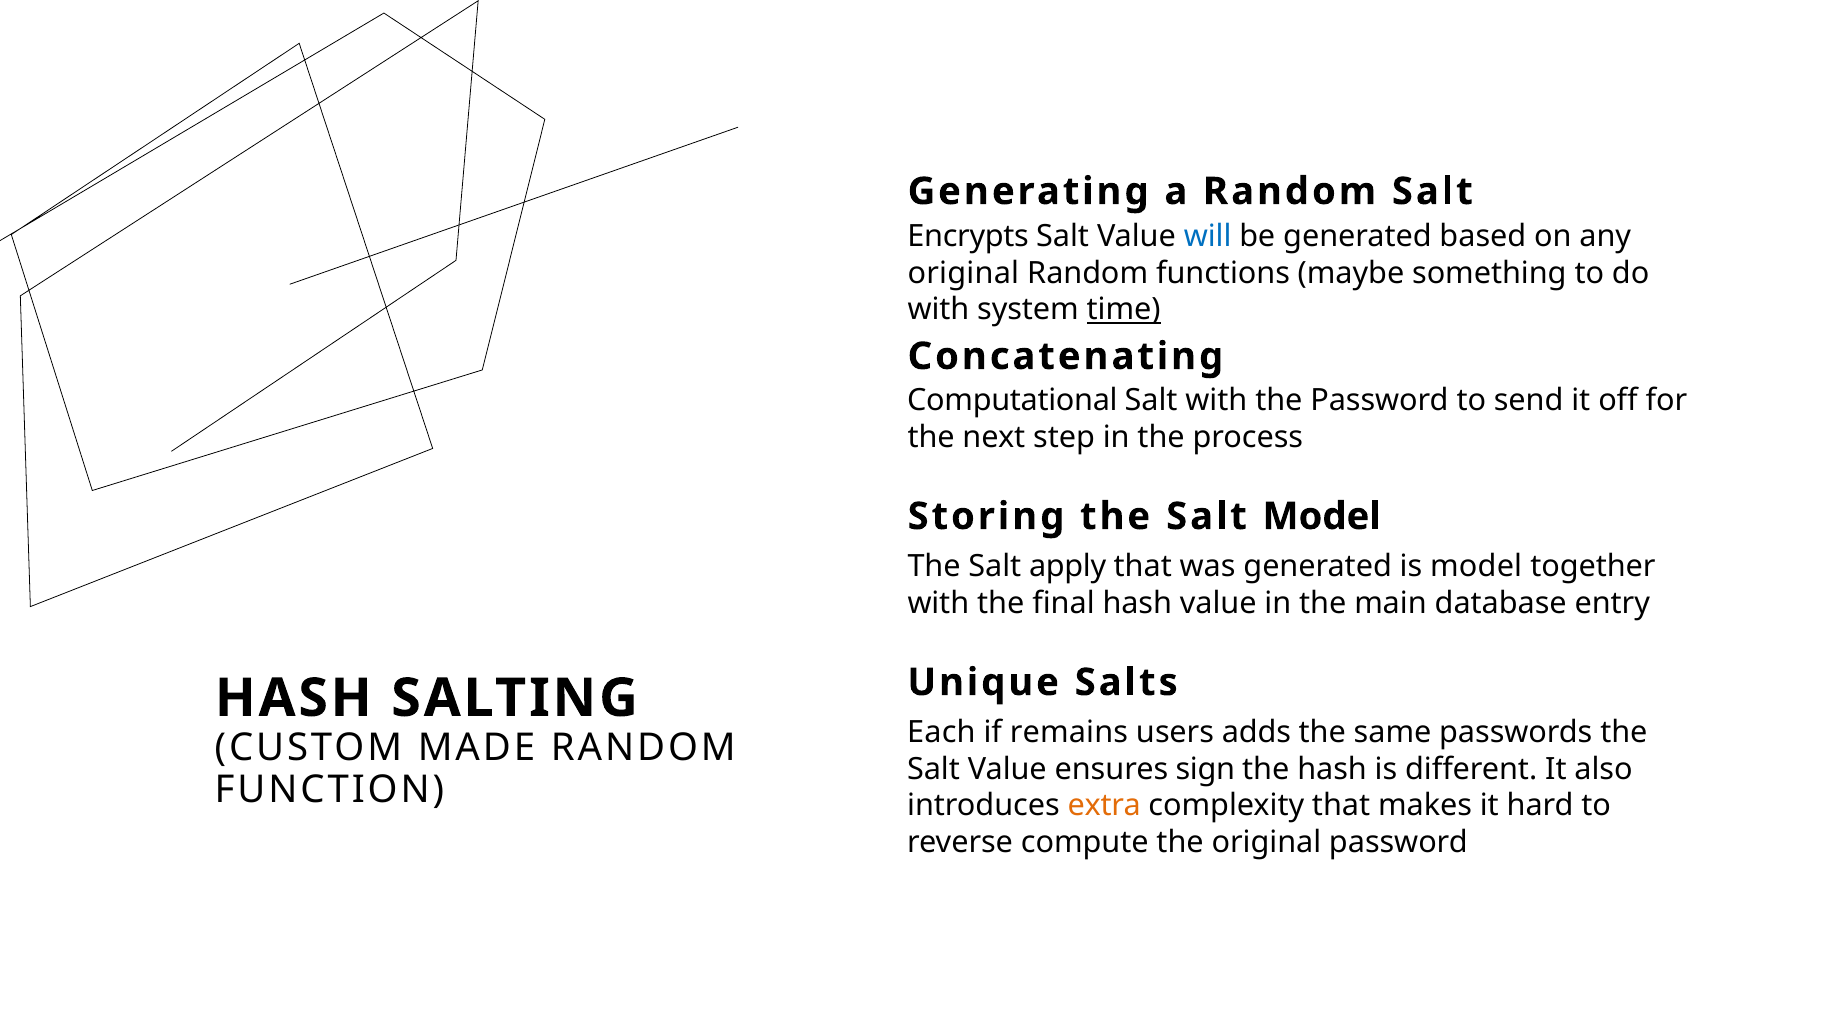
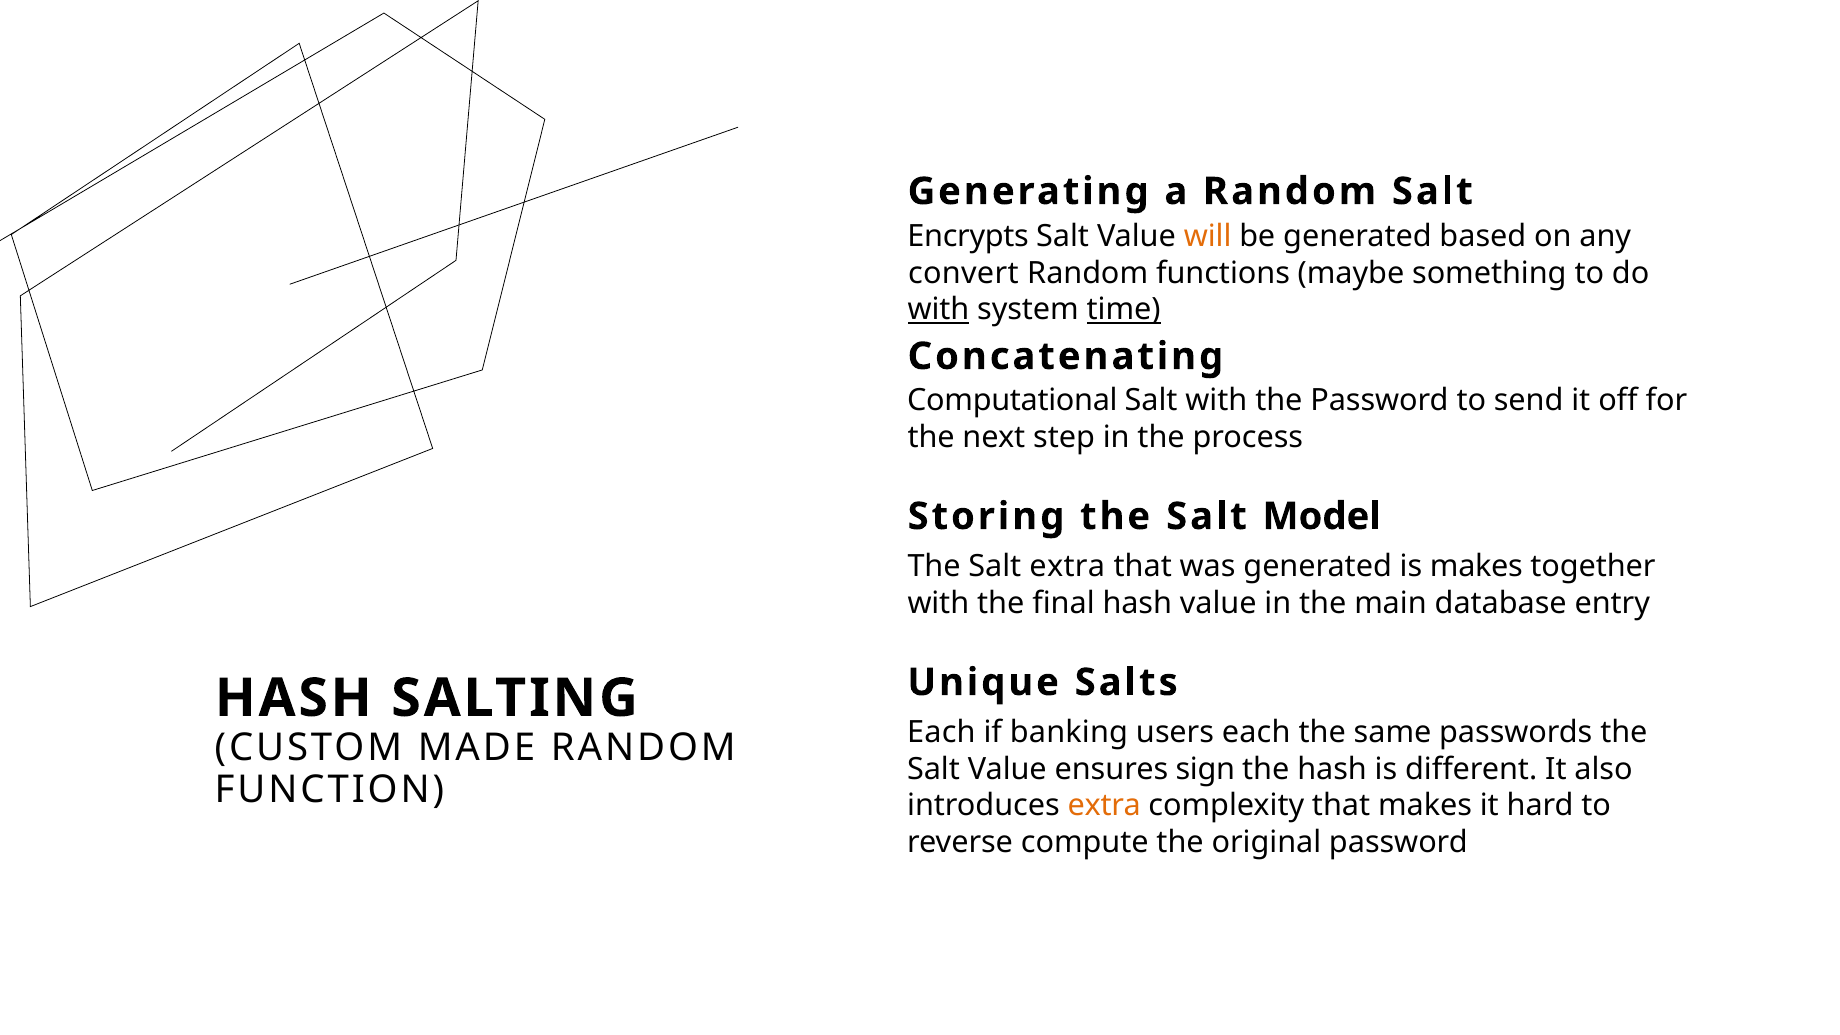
will colour: blue -> orange (1208, 236)
original: original -> convert (963, 273)
with underline: none -> present (938, 310)
Salt apply: apply -> extra (1067, 566)
is model: model -> makes (1476, 566)
remains: remains -> banking (1069, 732)
users adds: adds -> each (1256, 732)
